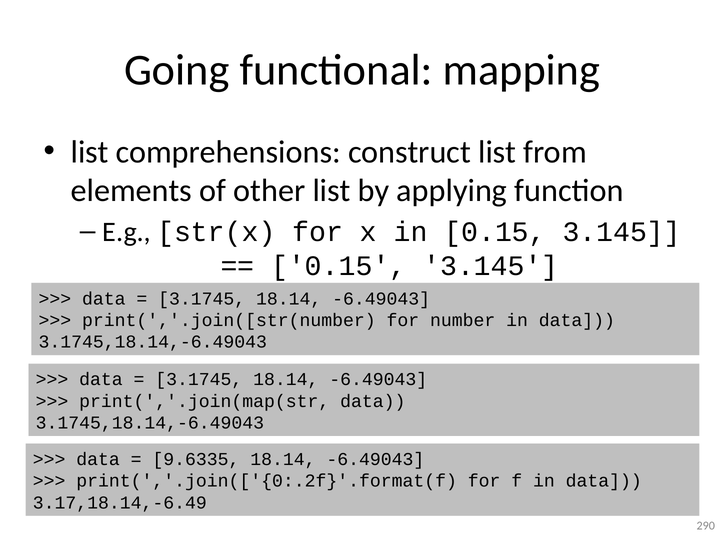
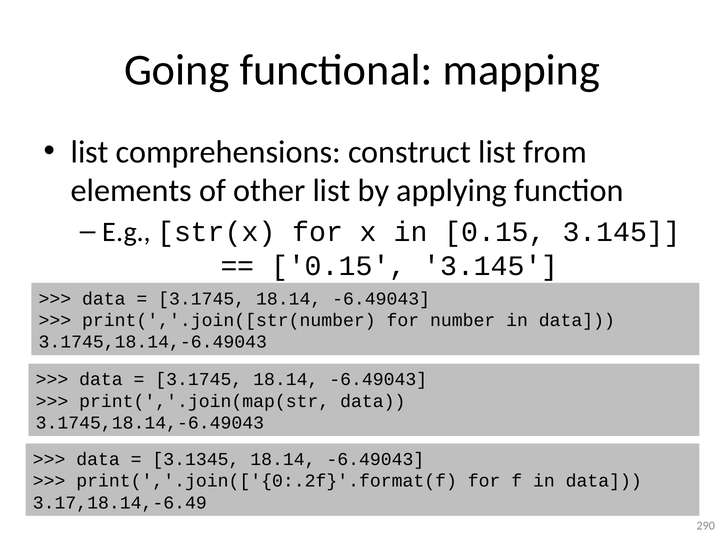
9.6335: 9.6335 -> 3.1345 (196, 460)
